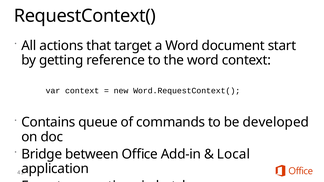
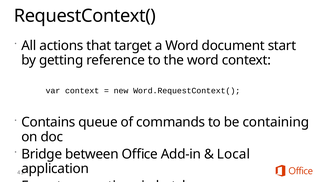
developed: developed -> containing (276, 122)
